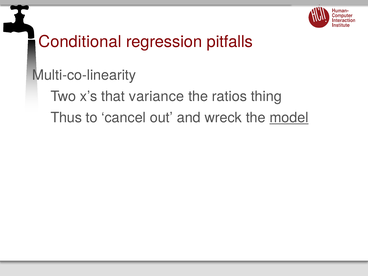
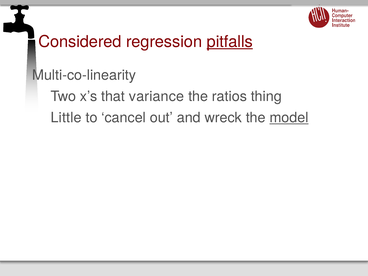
Conditional: Conditional -> Considered (80, 42)
pitfalls underline: none -> present (230, 42)
Thus: Thus -> Little (66, 118)
